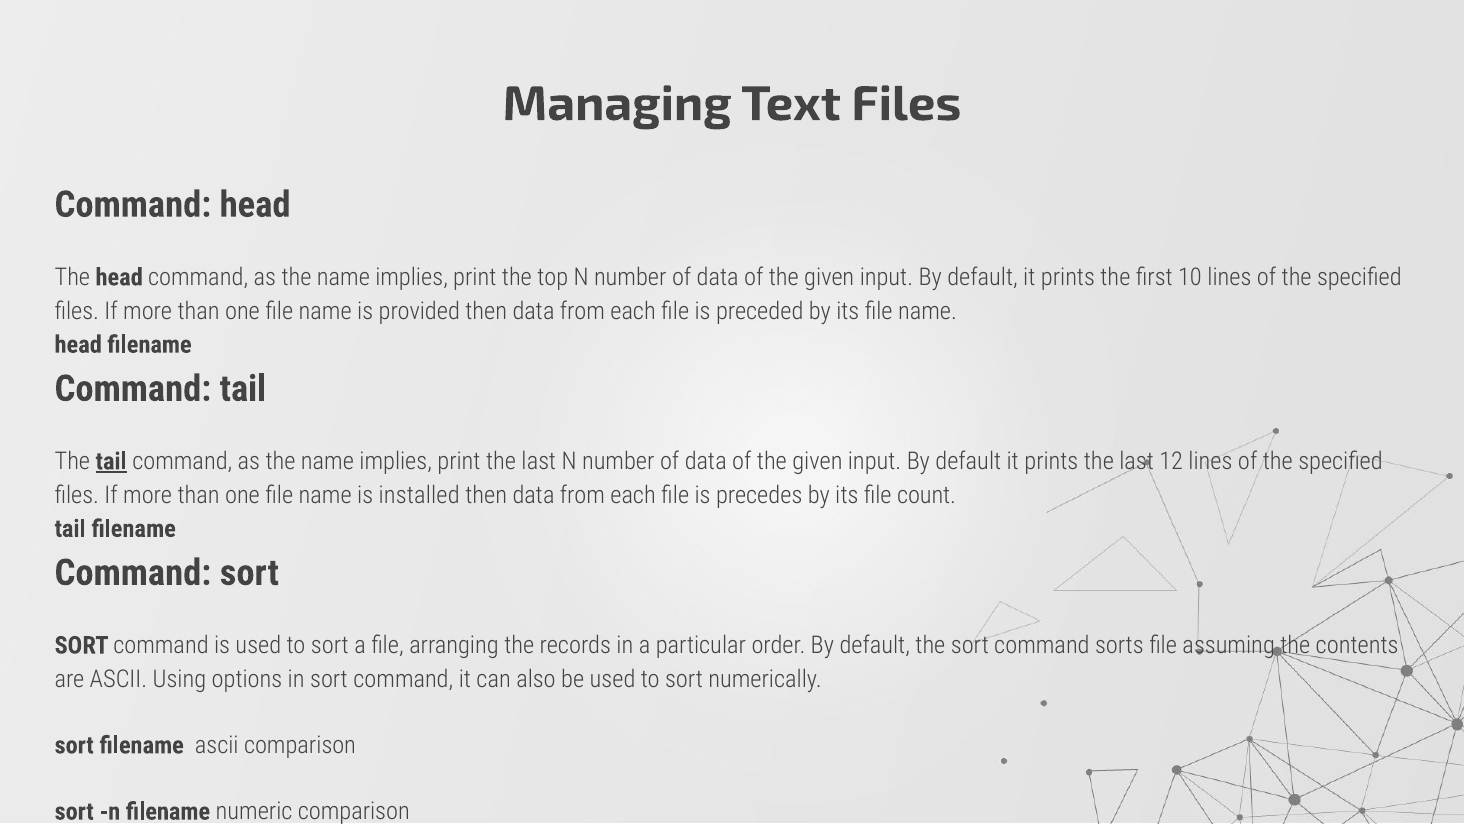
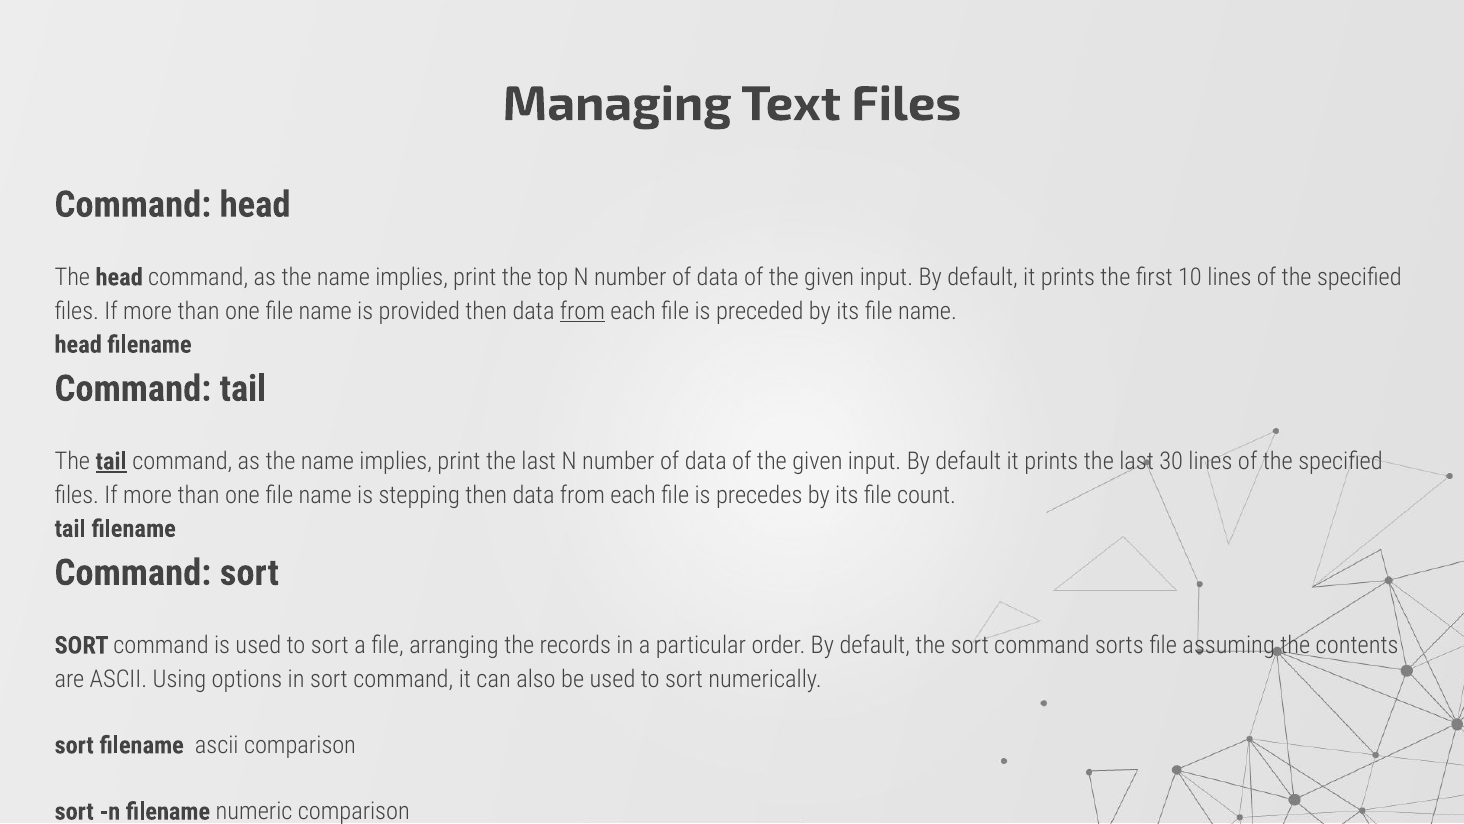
from underline: none -> present (582, 311)
12: 12 -> 30 (1171, 461)
installed: installed -> stepping (419, 495)
